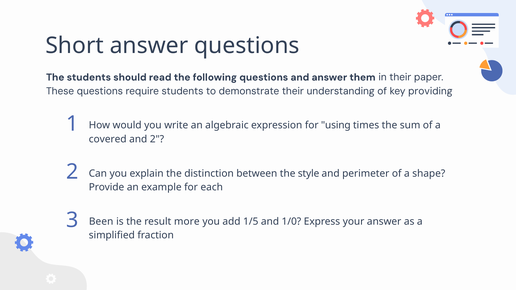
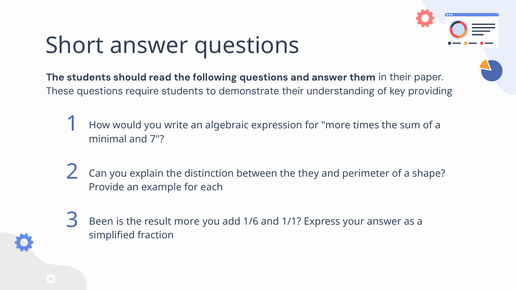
for using: using -> more (336, 125)
covered: covered -> minimal (108, 139)
and 2: 2 -> 7 (157, 139)
style: style -> they (308, 174)
1/5: 1/5 -> 1/6 (251, 222)
1/0: 1/0 -> 1/1 (291, 222)
